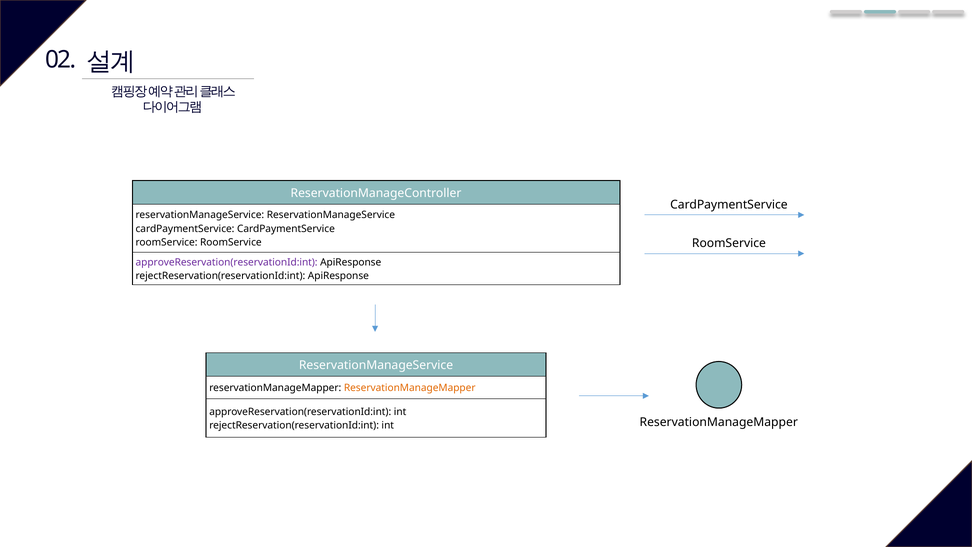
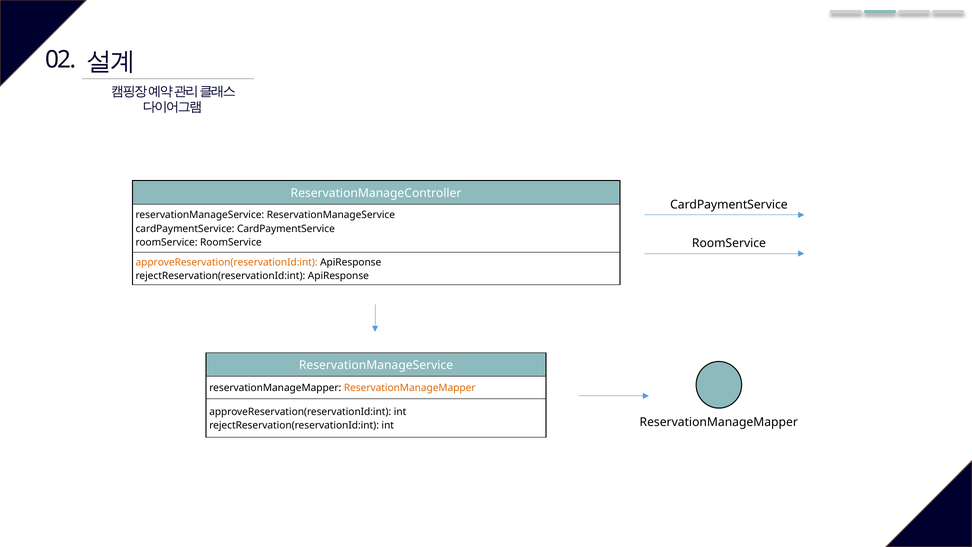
approveReservation(reservationId:int colour: purple -> orange (227, 262)
